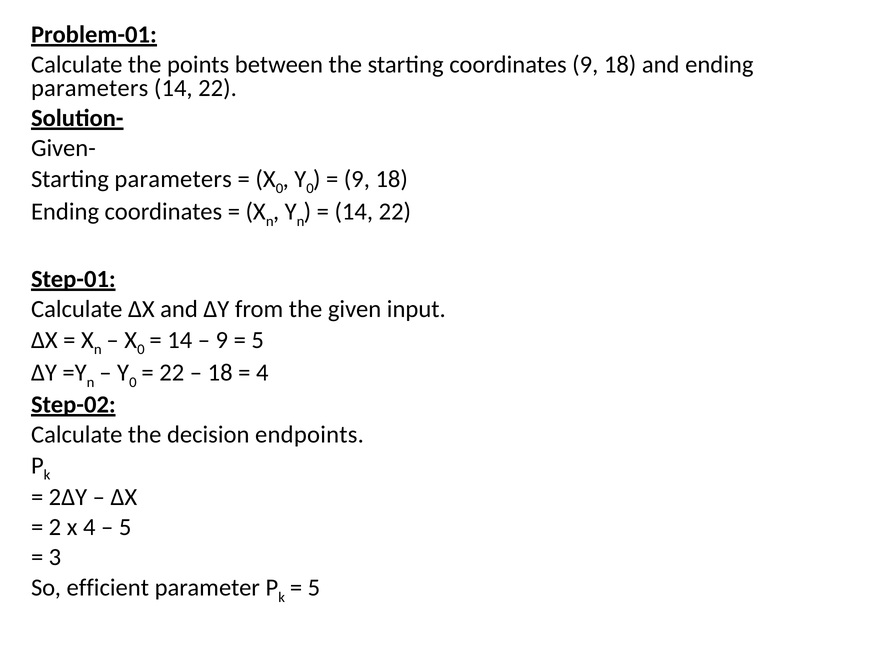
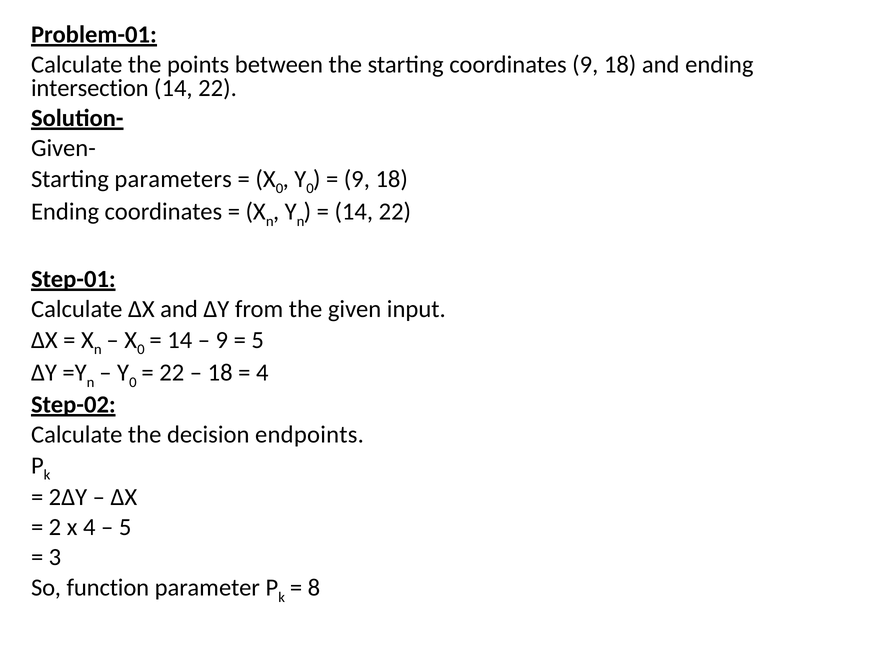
parameters: parameters -> intersection (90, 88)
efficient: efficient -> function (108, 588)
5: 5 -> 8 (314, 588)
